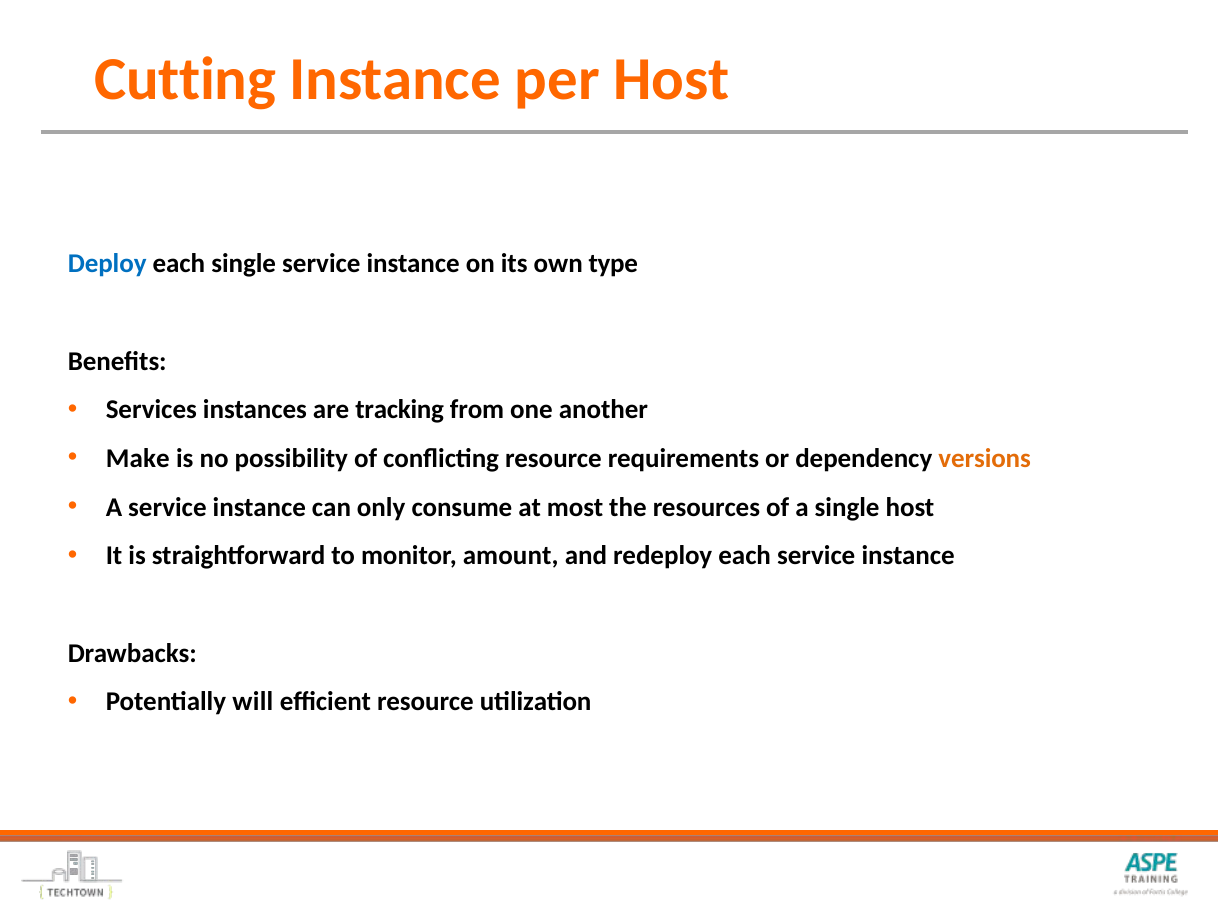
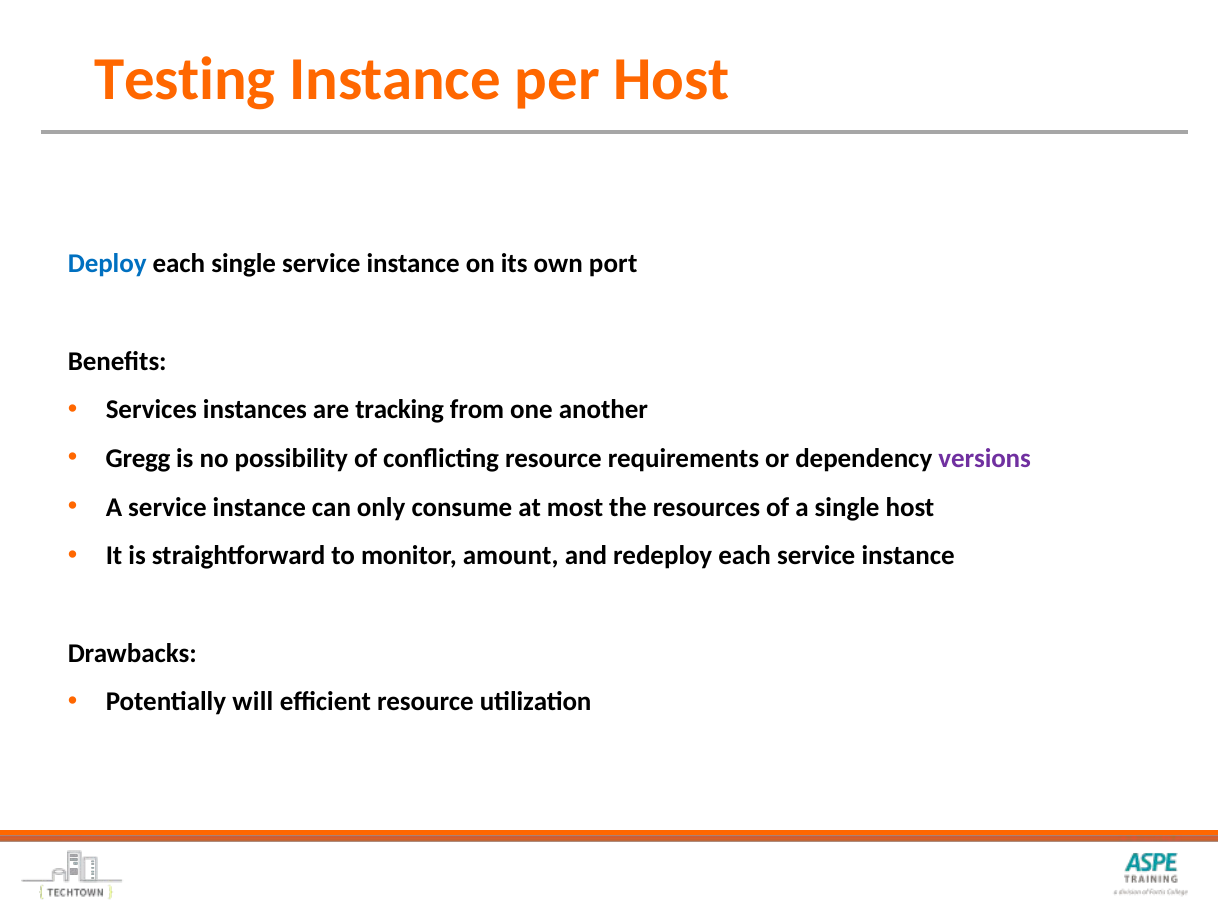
Cutting: Cutting -> Testing (185, 80)
type: type -> port (613, 264)
Make: Make -> Gregg (138, 458)
versions colour: orange -> purple (985, 458)
